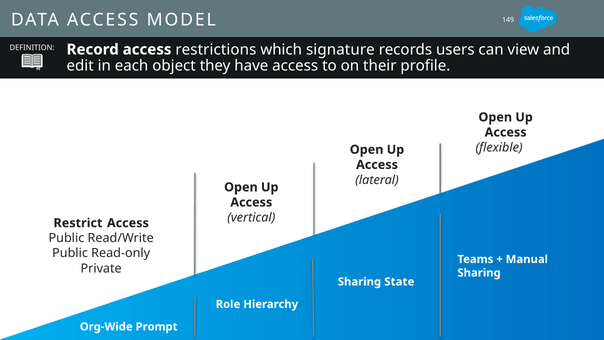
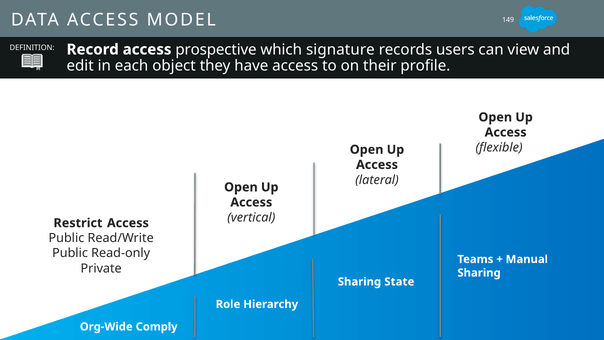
restrictions: restrictions -> prospective (216, 49)
Prompt: Prompt -> Comply (157, 327)
